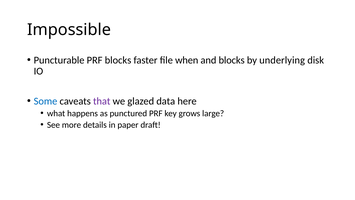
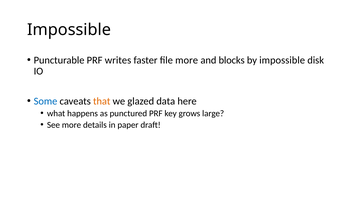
PRF blocks: blocks -> writes (118, 60)
file when: when -> more (187, 60)
by underlying: underlying -> impossible (282, 60)
that colour: purple -> orange (102, 101)
